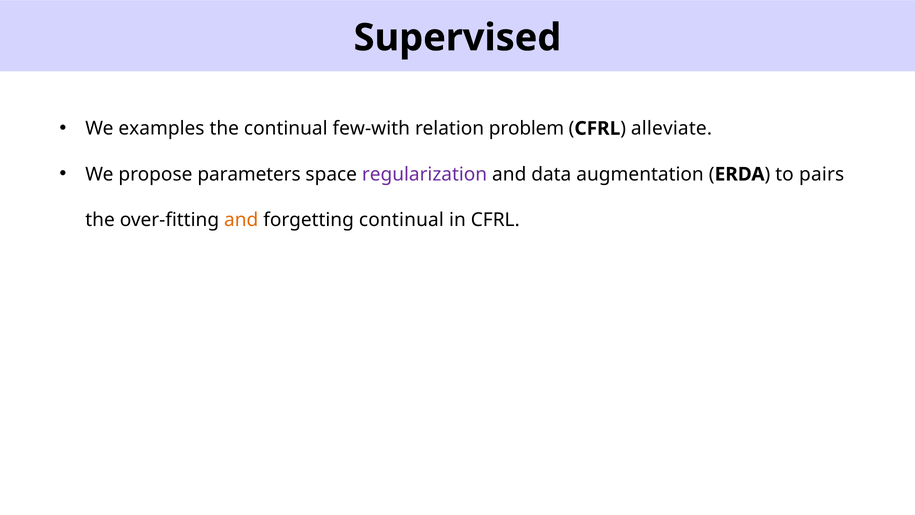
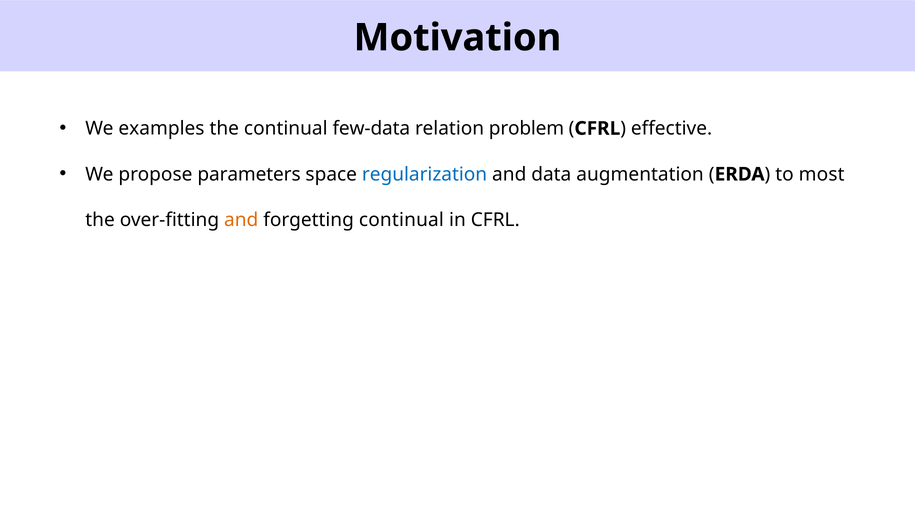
Supervised: Supervised -> Motivation (457, 38)
few-with: few-with -> few-data (371, 128)
alleviate: alleviate -> effective (672, 128)
regularization colour: purple -> blue (425, 174)
pairs: pairs -> most (822, 174)
